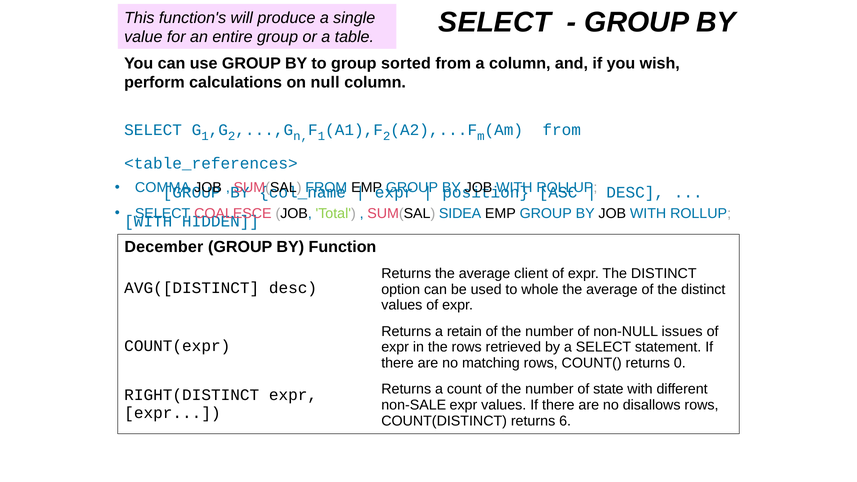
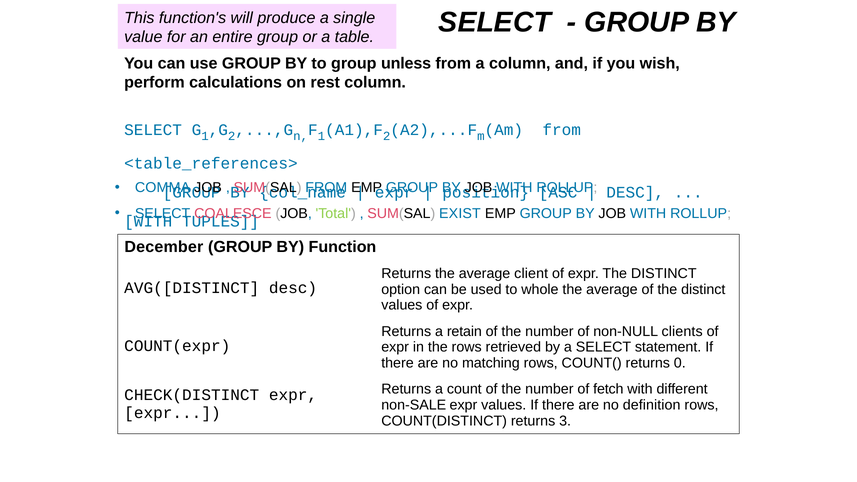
sorted: sorted -> unless (406, 63)
null: null -> rest (325, 83)
SIDEA: SIDEA -> EXIST (460, 214)
HIDDEN: HIDDEN -> TUPLES (221, 221)
issues: issues -> clients (682, 331)
state: state -> fetch (608, 389)
RIGHT(DISTINCT: RIGHT(DISTINCT -> CHECK(DISTINCT (192, 395)
disallows: disallows -> definition (652, 405)
6: 6 -> 3 (565, 421)
